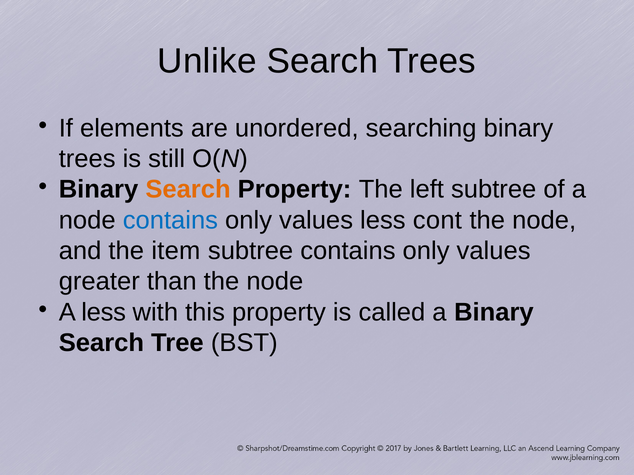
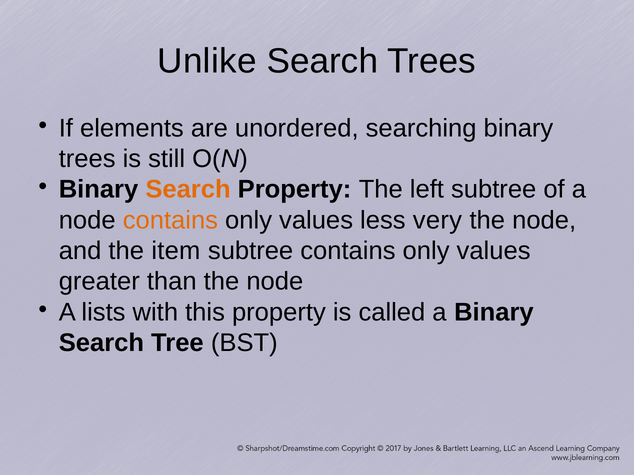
contains colour: blue -> orange (170, 220)
cont: cont -> very (437, 220)
A less: less -> lists (104, 312)
